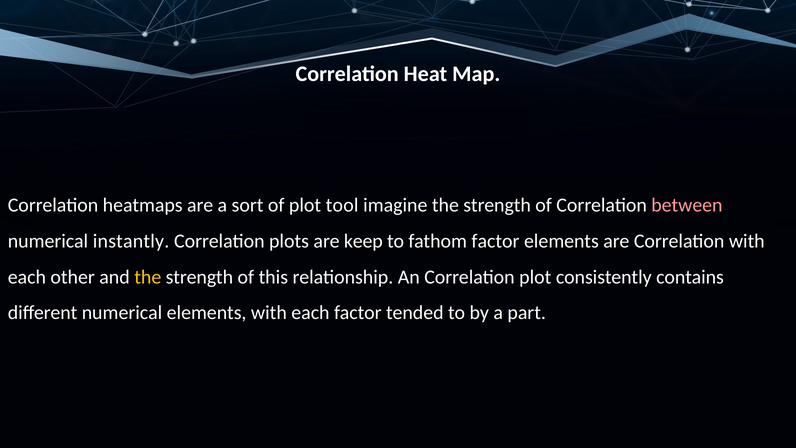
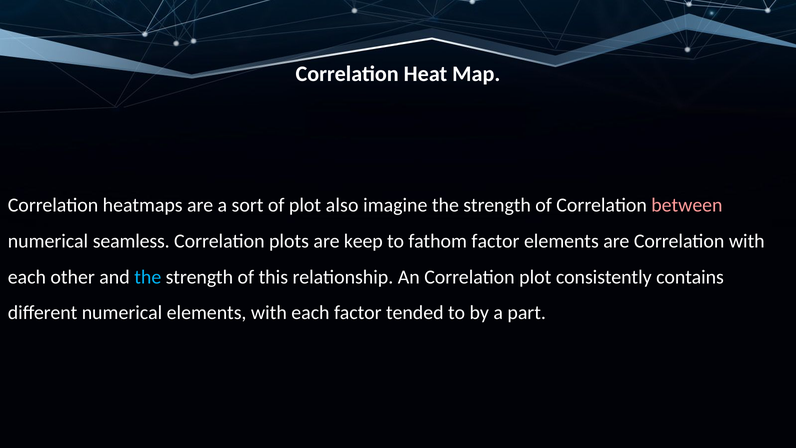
tool: tool -> also (342, 205)
instantly: instantly -> seamless (131, 241)
the colour: yellow -> light blue (148, 277)
